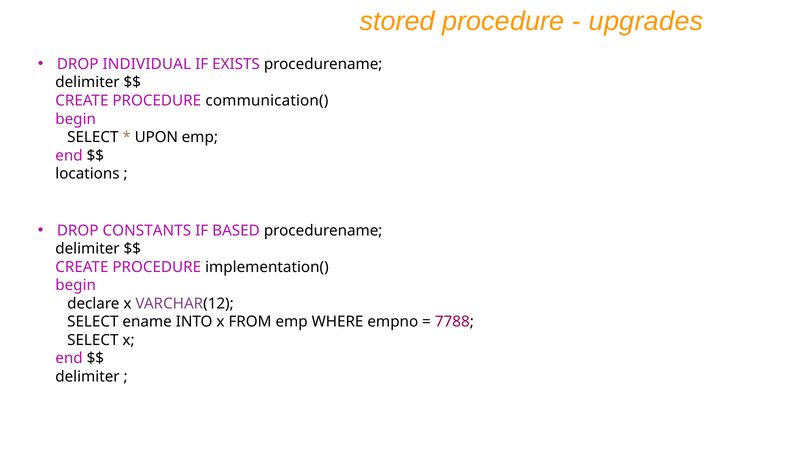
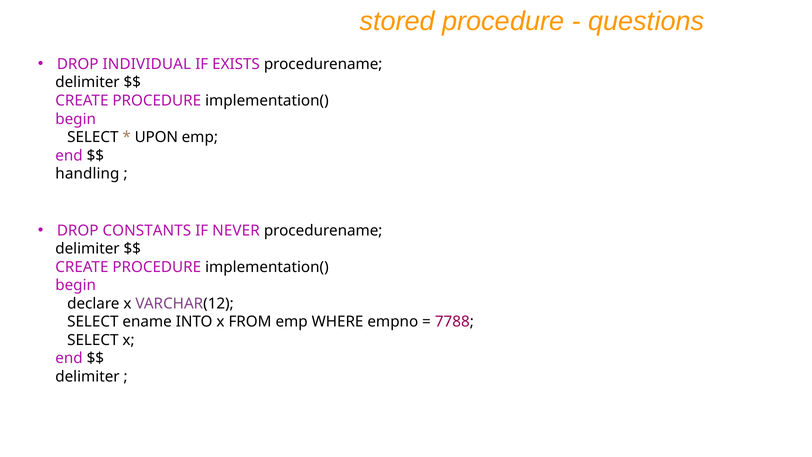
upgrades: upgrades -> questions (646, 21)
communication(: communication( -> implementation( (267, 101)
locations: locations -> handling (87, 174)
BASED: BASED -> NEVER (236, 230)
